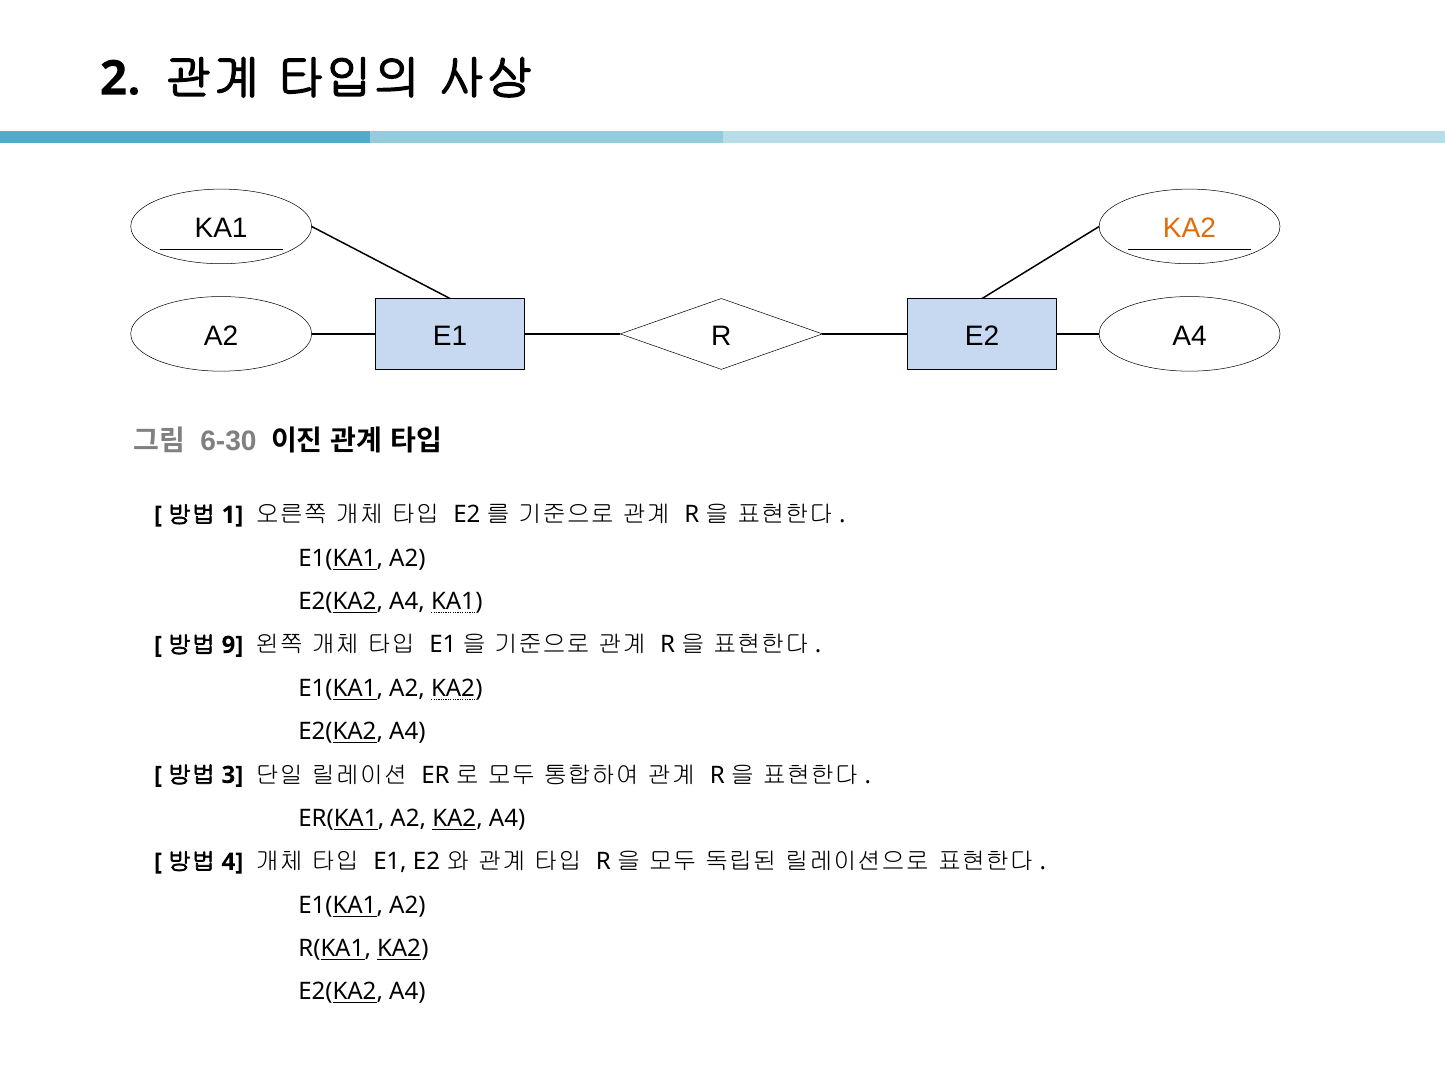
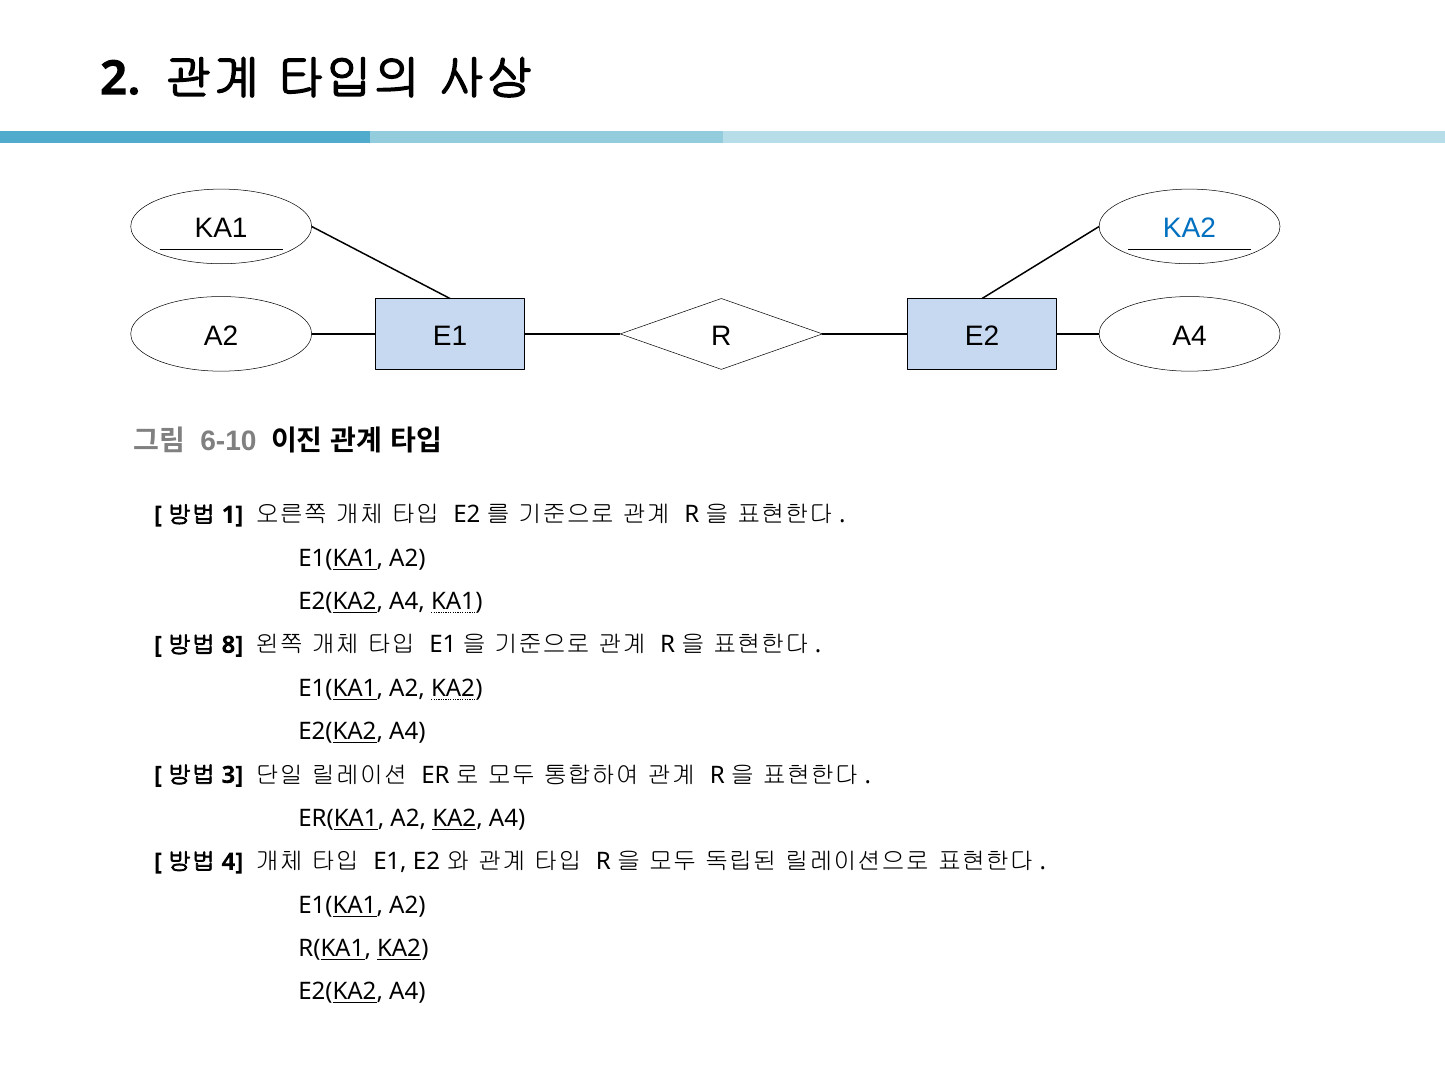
KA2 colour: orange -> blue (1189, 228)
6-30: 6-30 -> 6-10 (228, 441)
9: 9 -> 8 (232, 645)
